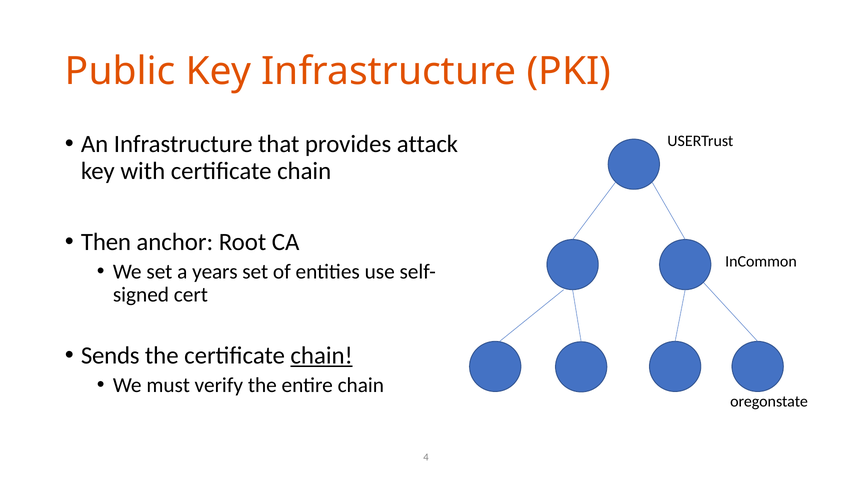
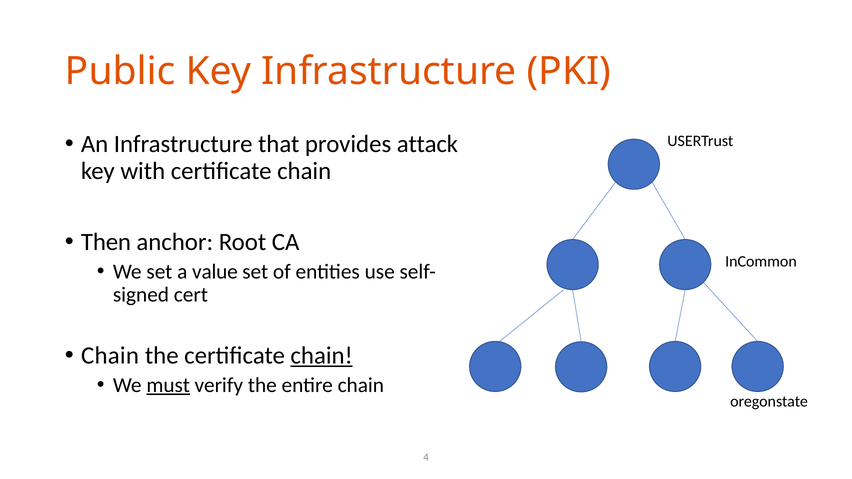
years: years -> value (215, 272)
Sends: Sends -> Chain (110, 356)
must underline: none -> present (168, 385)
